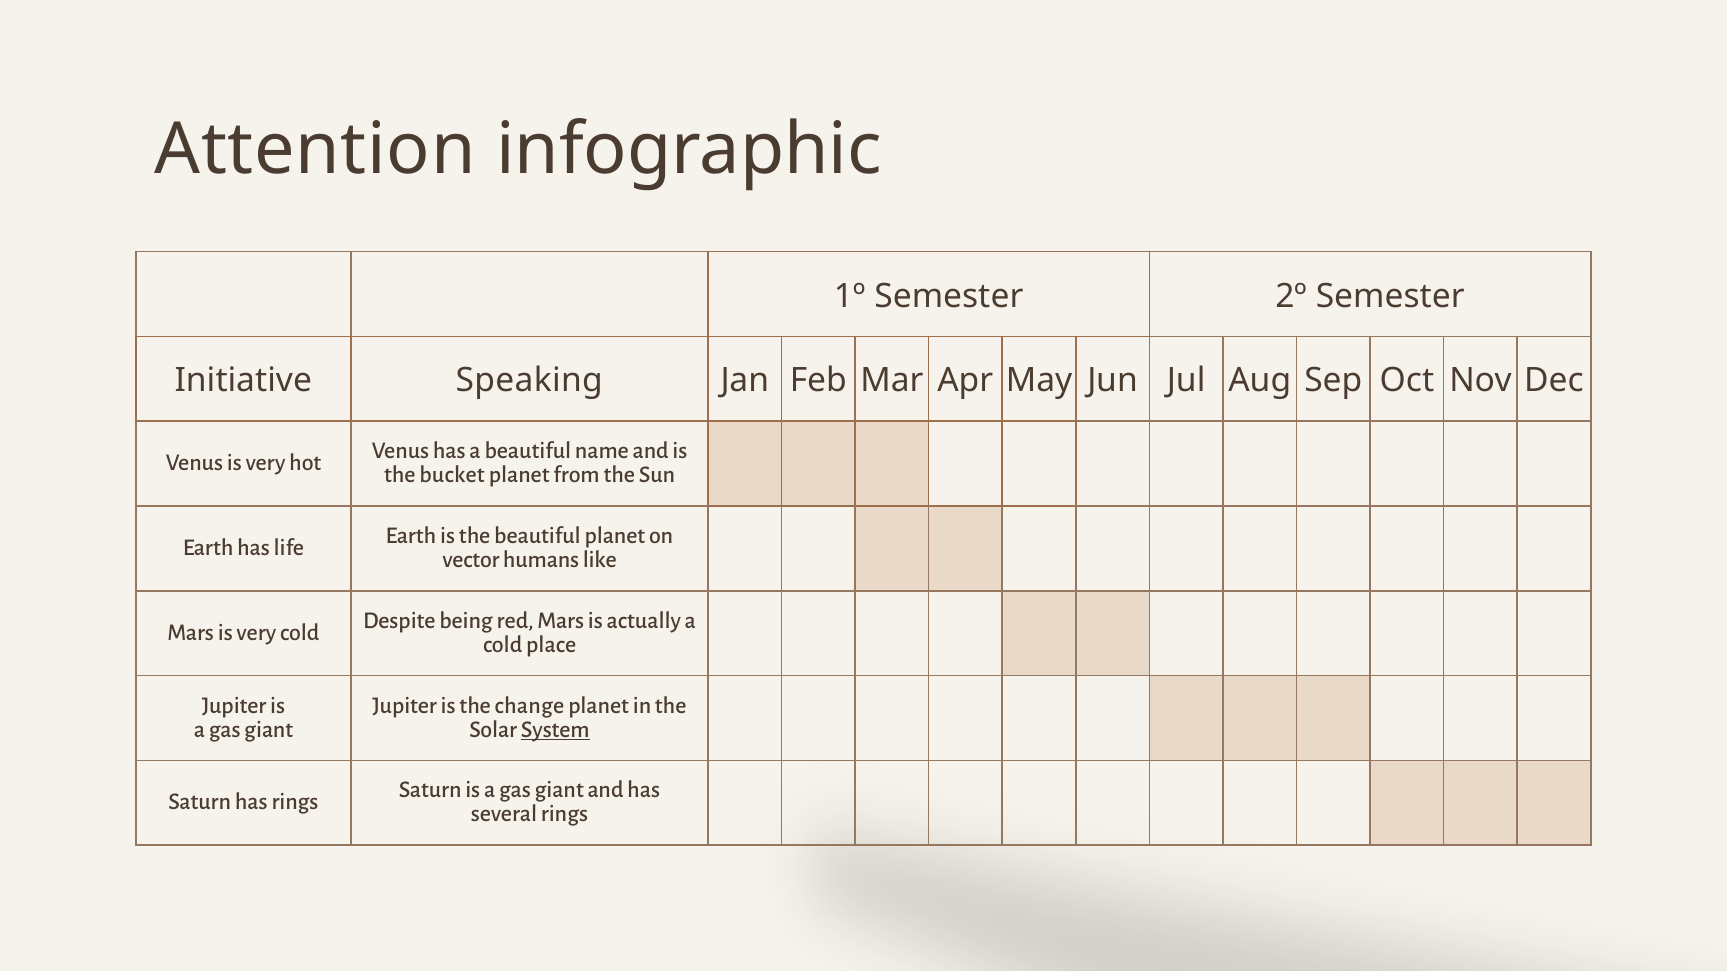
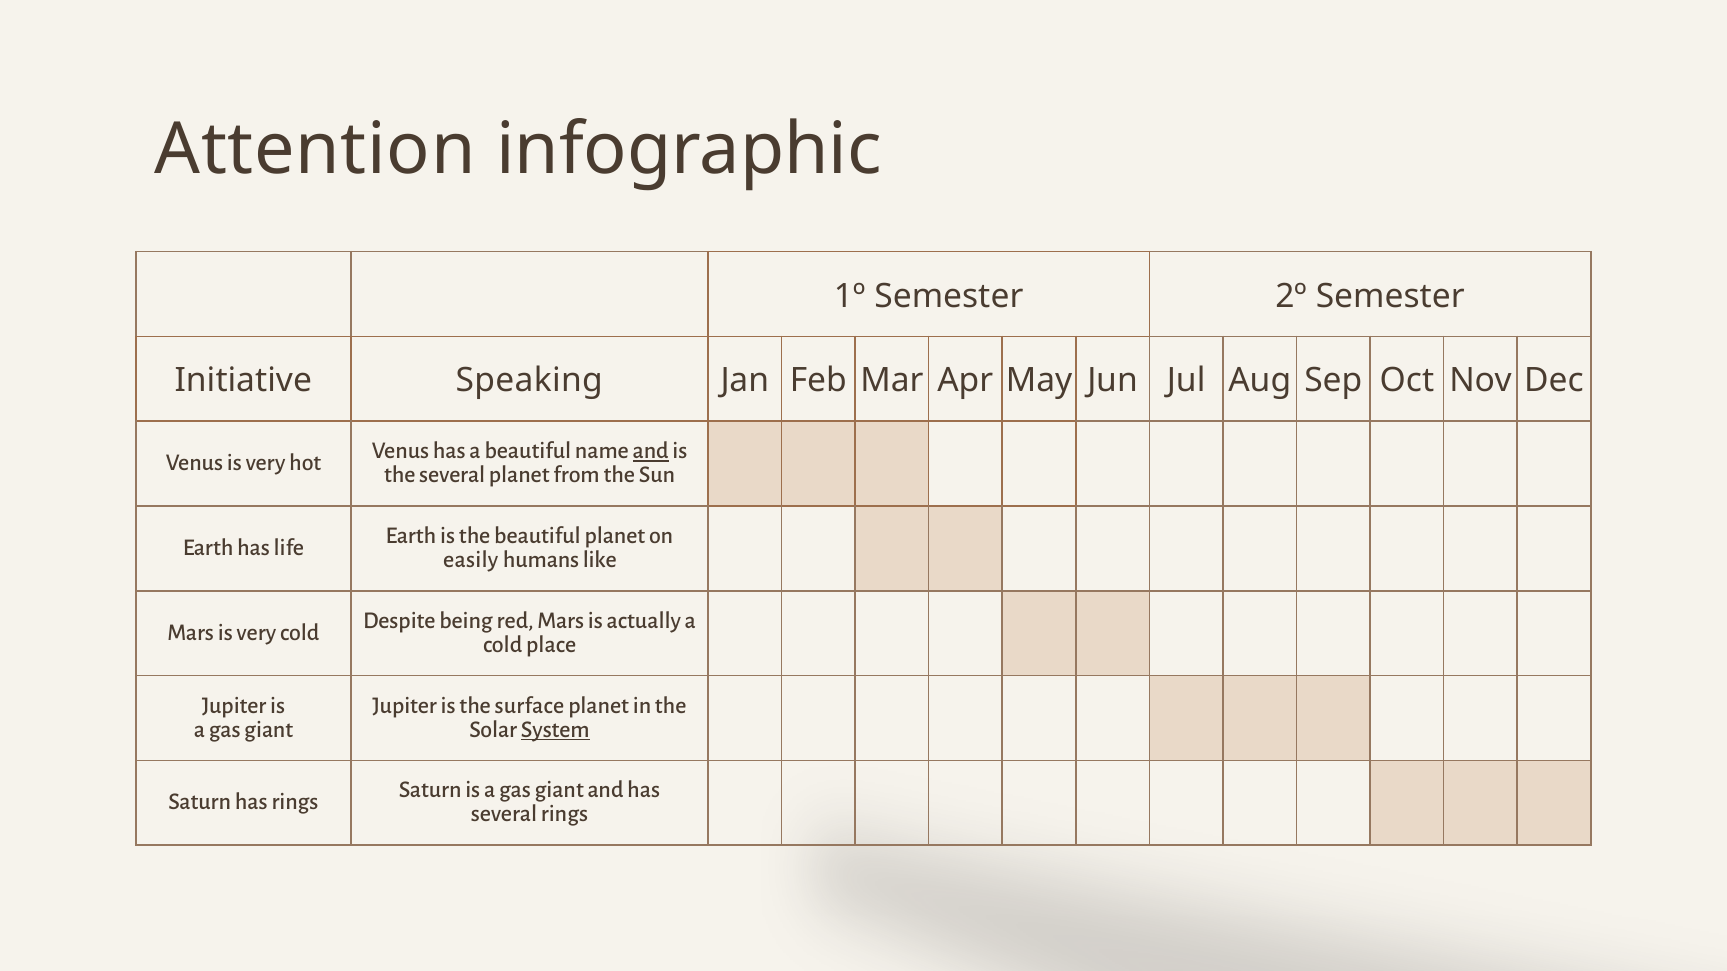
and underline: none -> present (651, 451)
the bucket: bucket -> several (452, 475)
vector: vector -> easily (471, 560)
change: change -> surface (529, 706)
